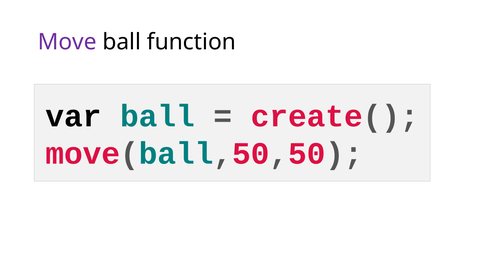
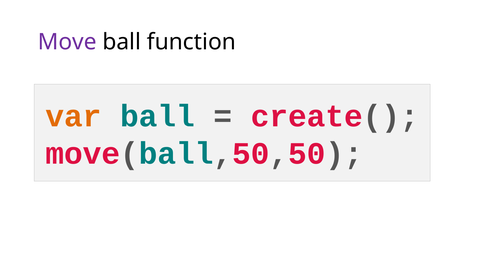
var colour: black -> orange (73, 116)
